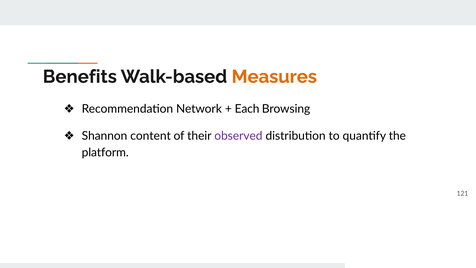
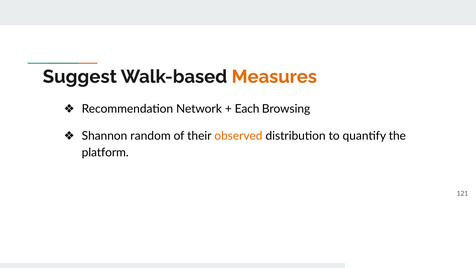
Benefits: Benefits -> Suggest (80, 77)
content: content -> random (151, 136)
observed colour: purple -> orange (238, 136)
